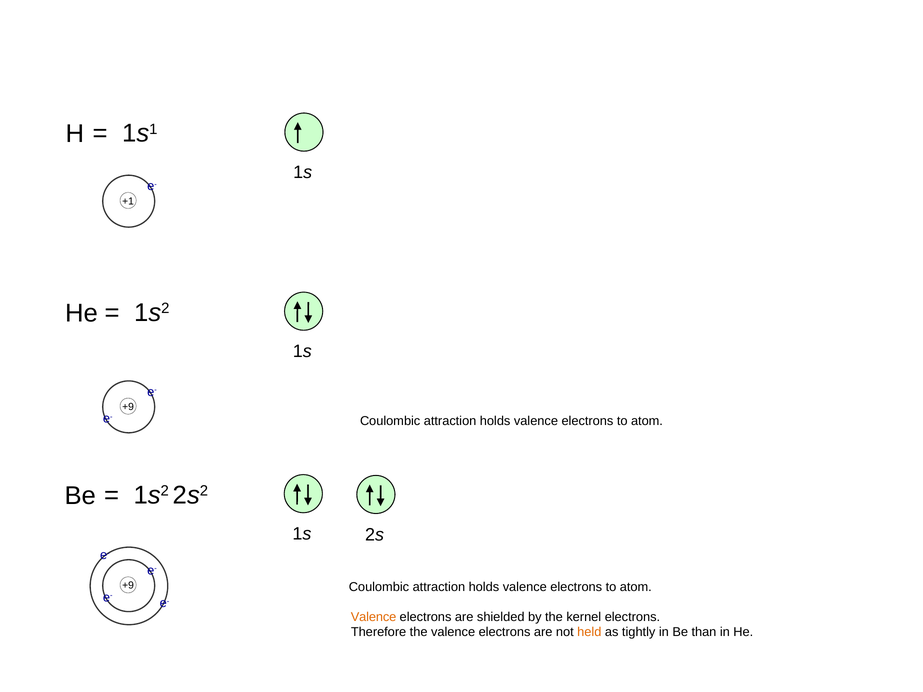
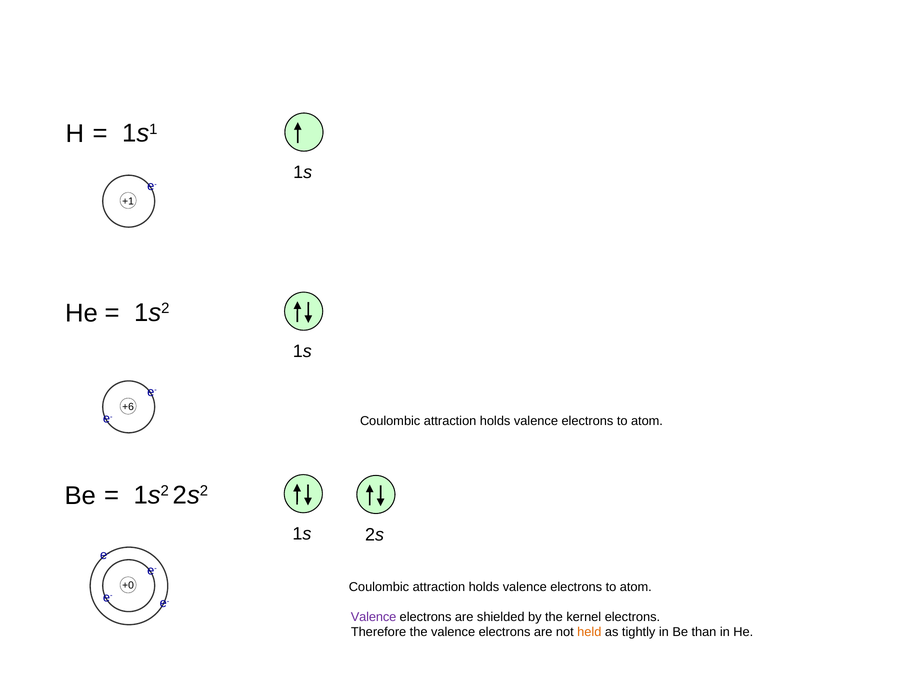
+9: +9 -> +6 (128, 407)
+9: +9 -> +0 (128, 586)
Valence colour: orange -> purple (374, 617)
